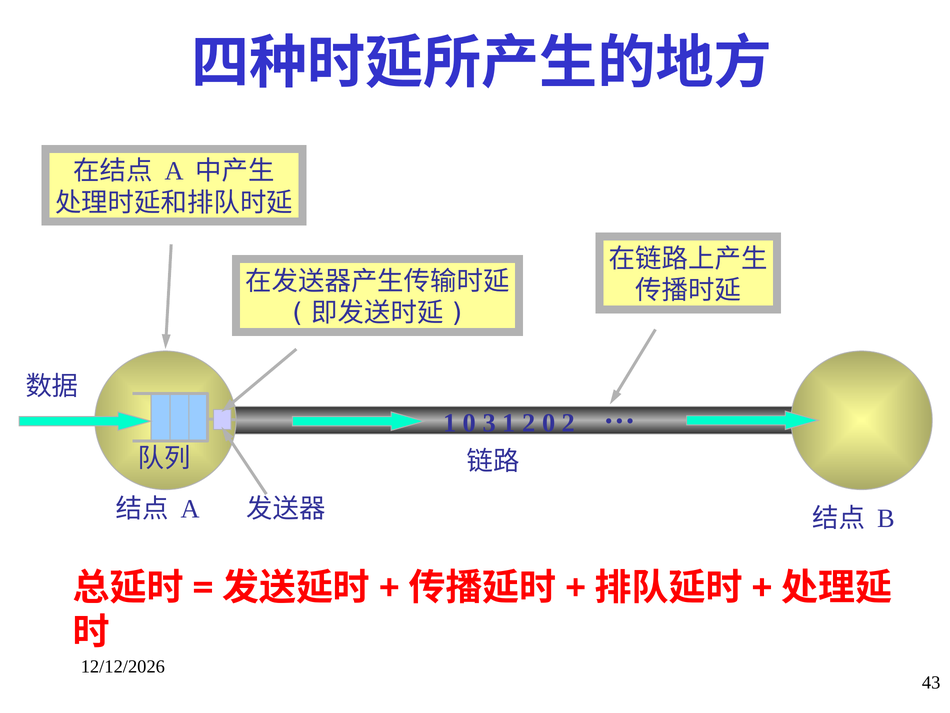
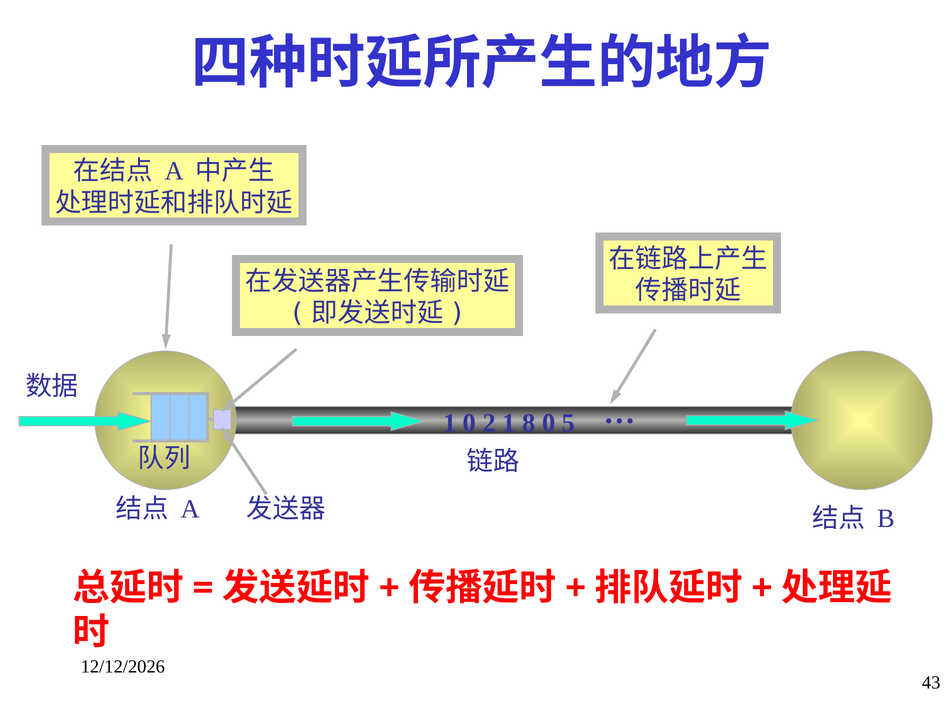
3: 3 -> 2 (489, 423)
1 2: 2 -> 8 (529, 423)
0 2: 2 -> 5 (568, 423)
